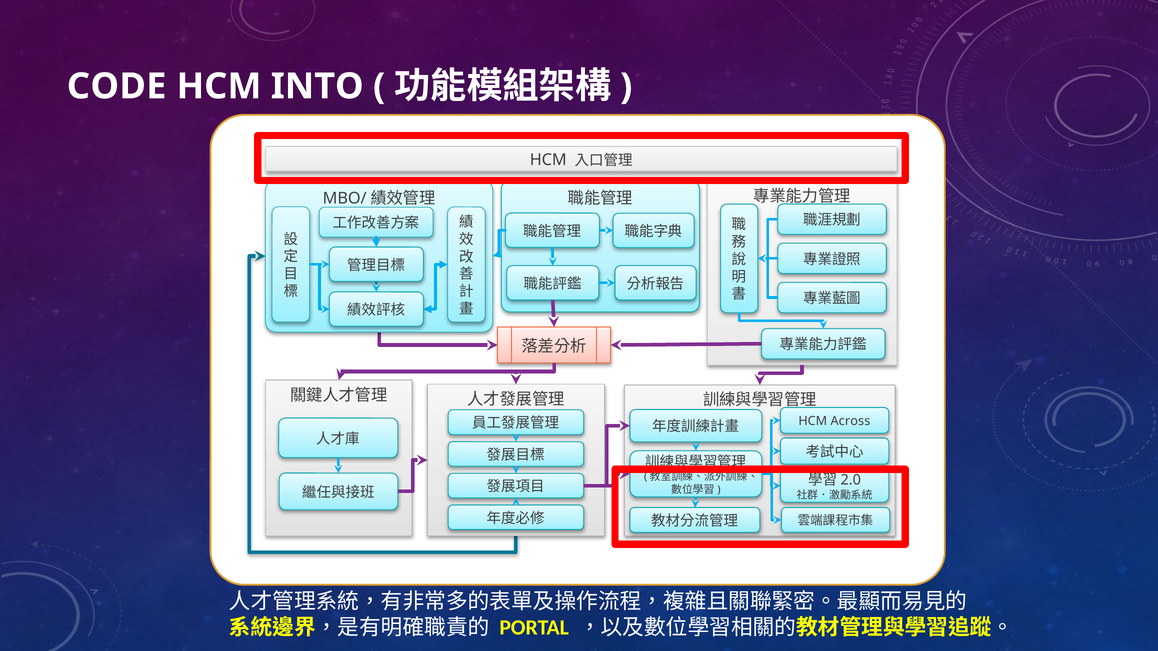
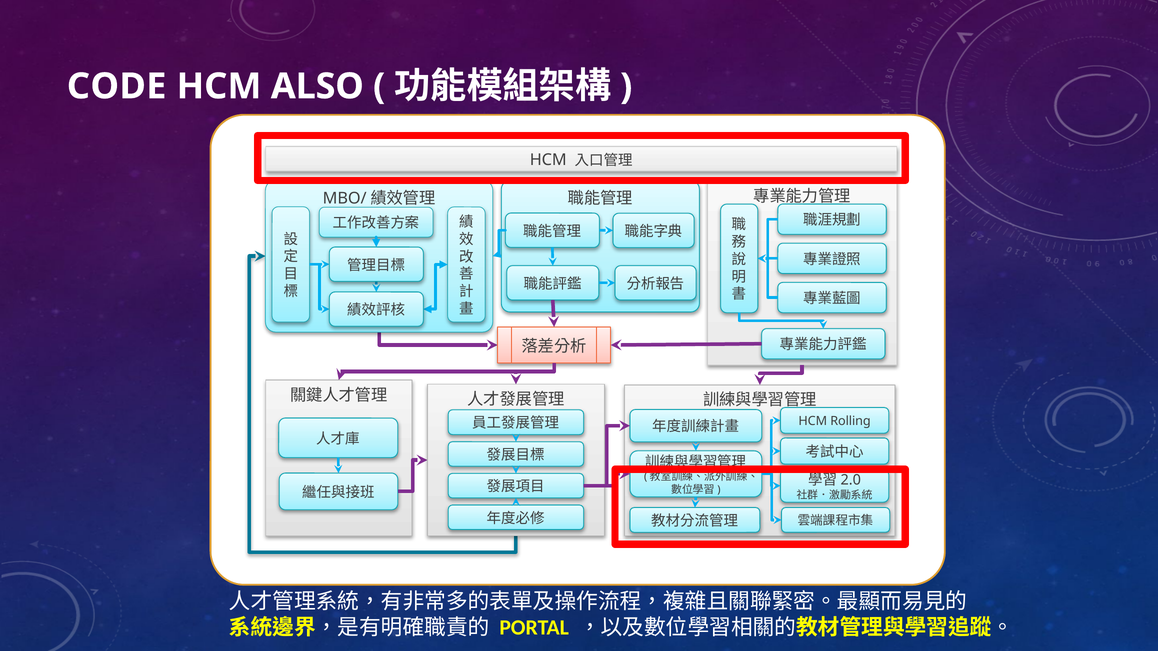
INTO: INTO -> ALSO (317, 86)
Across: Across -> Rolling (851, 421)
